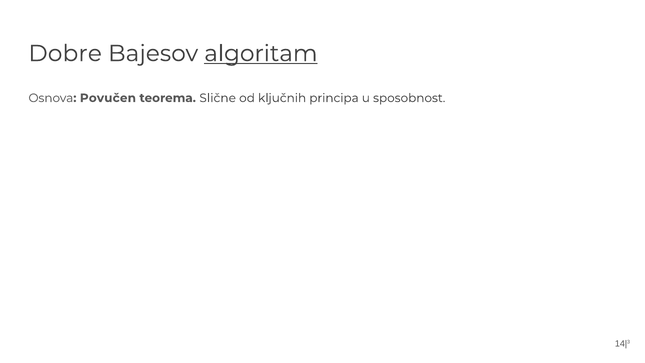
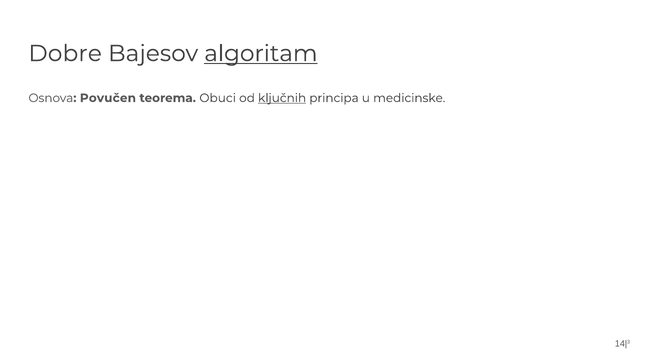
Slične: Slične -> Obuci (218, 98)
ključnih underline: none -> present (282, 98)
sposobnost: sposobnost -> medicinske (409, 98)
